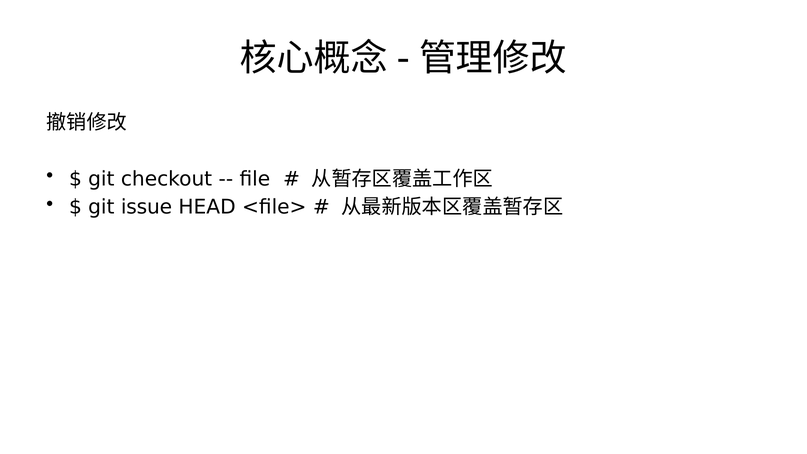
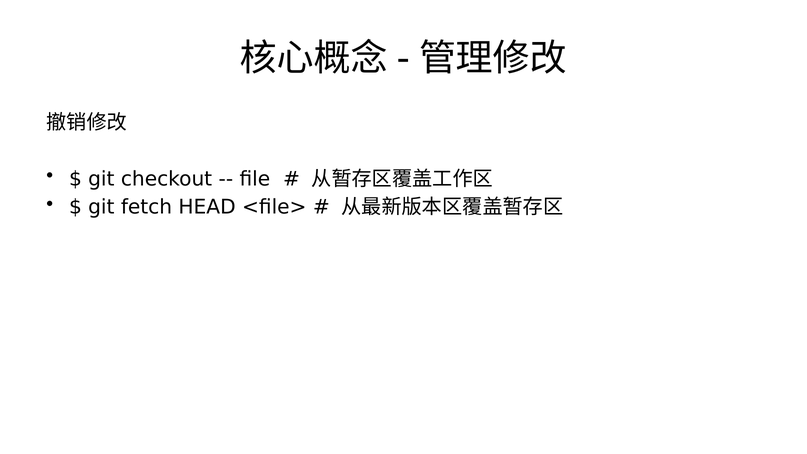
issue: issue -> fetch (146, 207)
